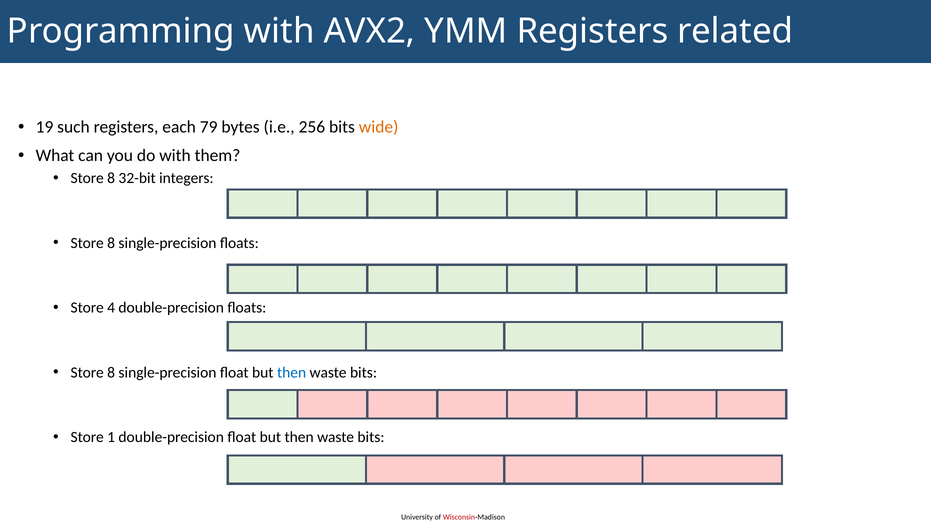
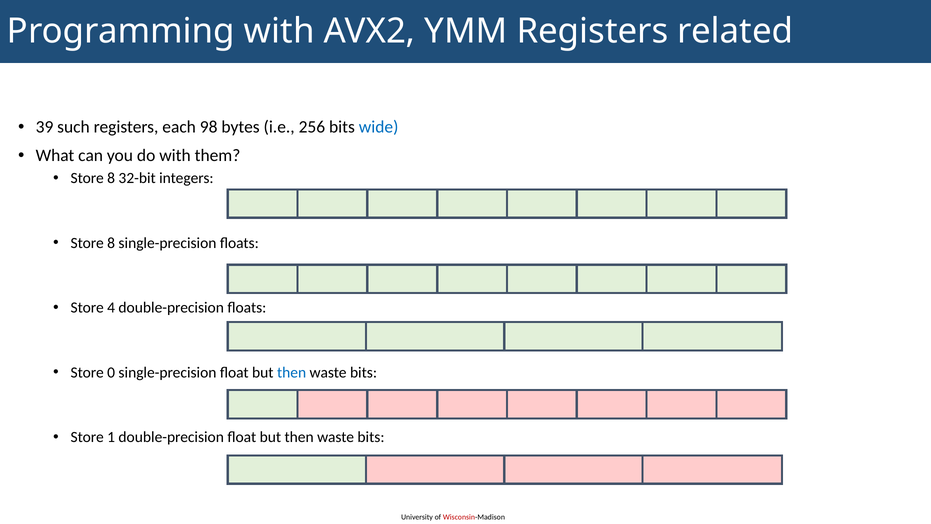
19: 19 -> 39 (45, 127)
79: 79 -> 98 (209, 127)
wide colour: orange -> blue (379, 127)
8: 8 -> 0 (111, 372)
